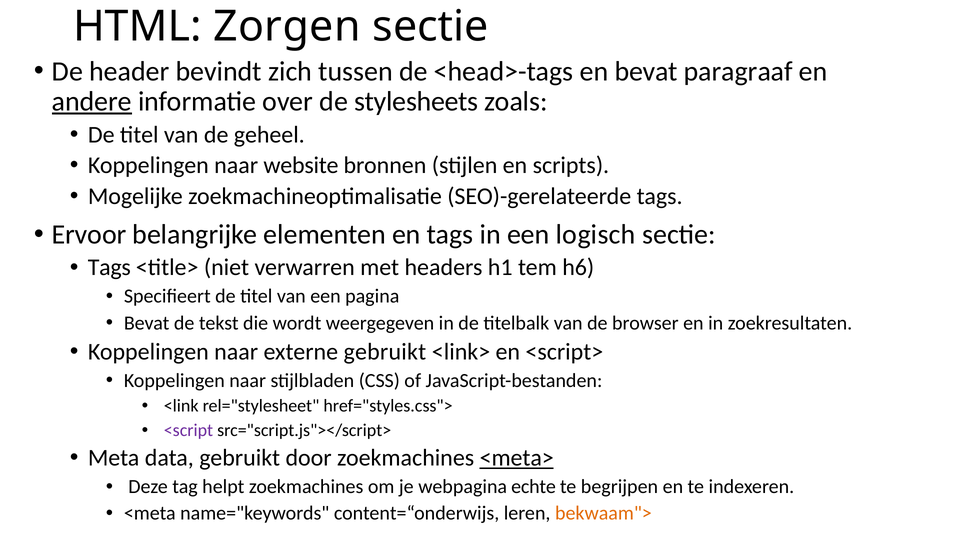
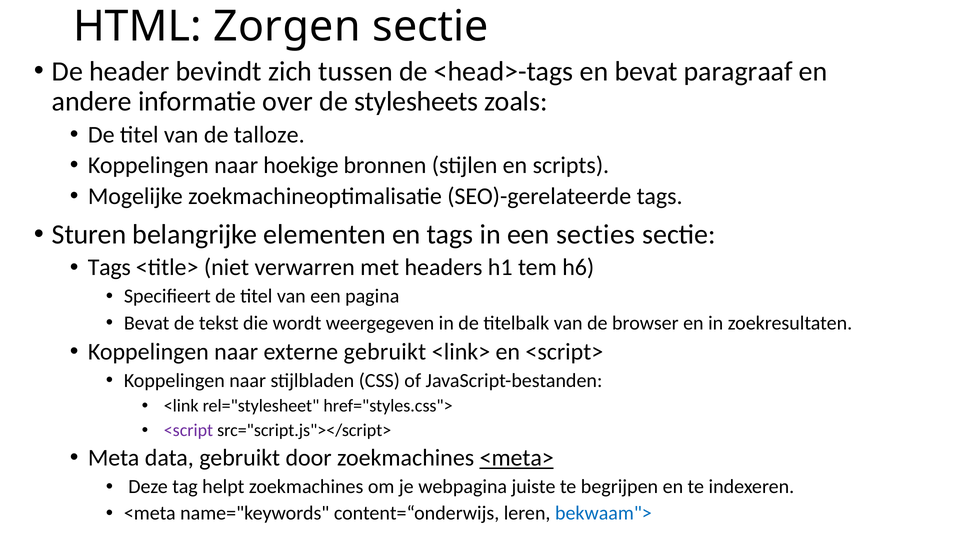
andere underline: present -> none (92, 101)
geheel: geheel -> talloze (269, 134)
website: website -> hoekige (301, 165)
Ervoor: Ervoor -> Sturen (89, 234)
logisch: logisch -> secties (596, 234)
echte: echte -> juiste (534, 486)
bekwaam"> colour: orange -> blue (603, 513)
